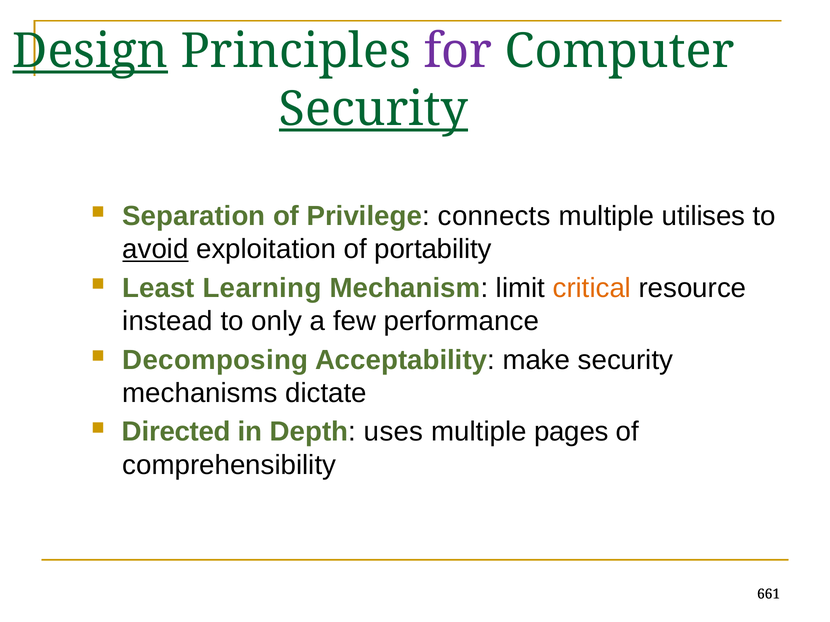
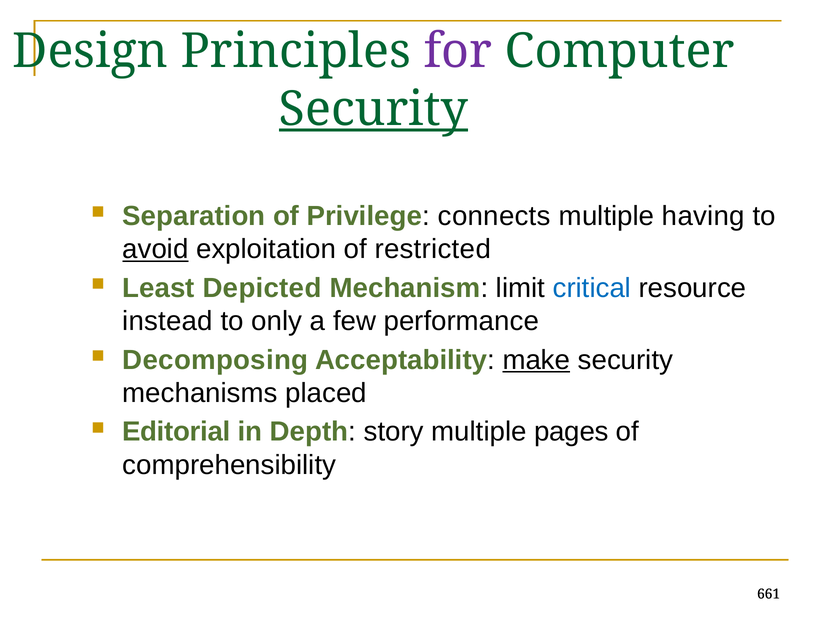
Design underline: present -> none (90, 51)
utilises: utilises -> having (703, 216)
portability: portability -> restricted (433, 250)
Learning: Learning -> Depicted (262, 288)
critical colour: orange -> blue (592, 288)
make underline: none -> present (536, 360)
dictate: dictate -> placed (326, 393)
Directed: Directed -> Editorial (176, 432)
uses: uses -> story (394, 432)
